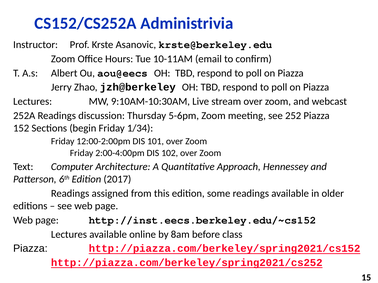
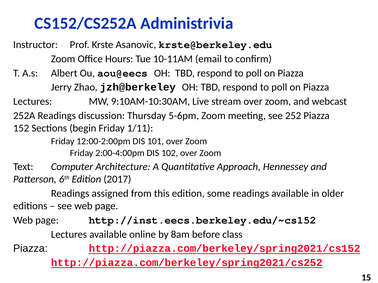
1/34: 1/34 -> 1/11 (140, 128)
